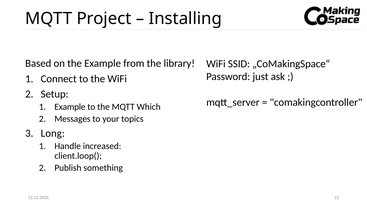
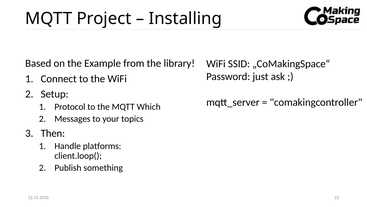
Example: Example -> Protocol (70, 107)
Long: Long -> Then (53, 133)
increased: increased -> platforms (102, 146)
